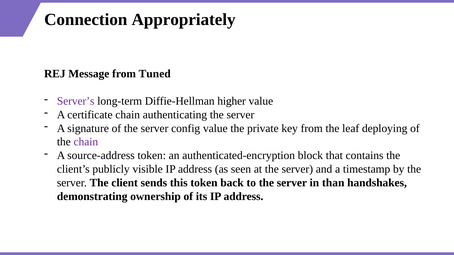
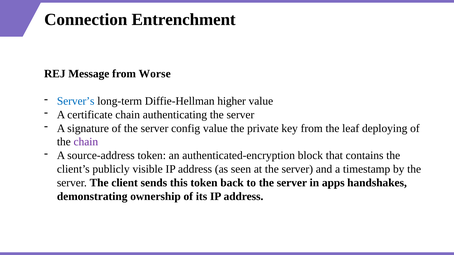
Appropriately: Appropriately -> Entrenchment (184, 20)
Tuned: Tuned -> Worse (155, 74)
Server’s colour: purple -> blue (76, 101)
than: than -> apps (333, 183)
